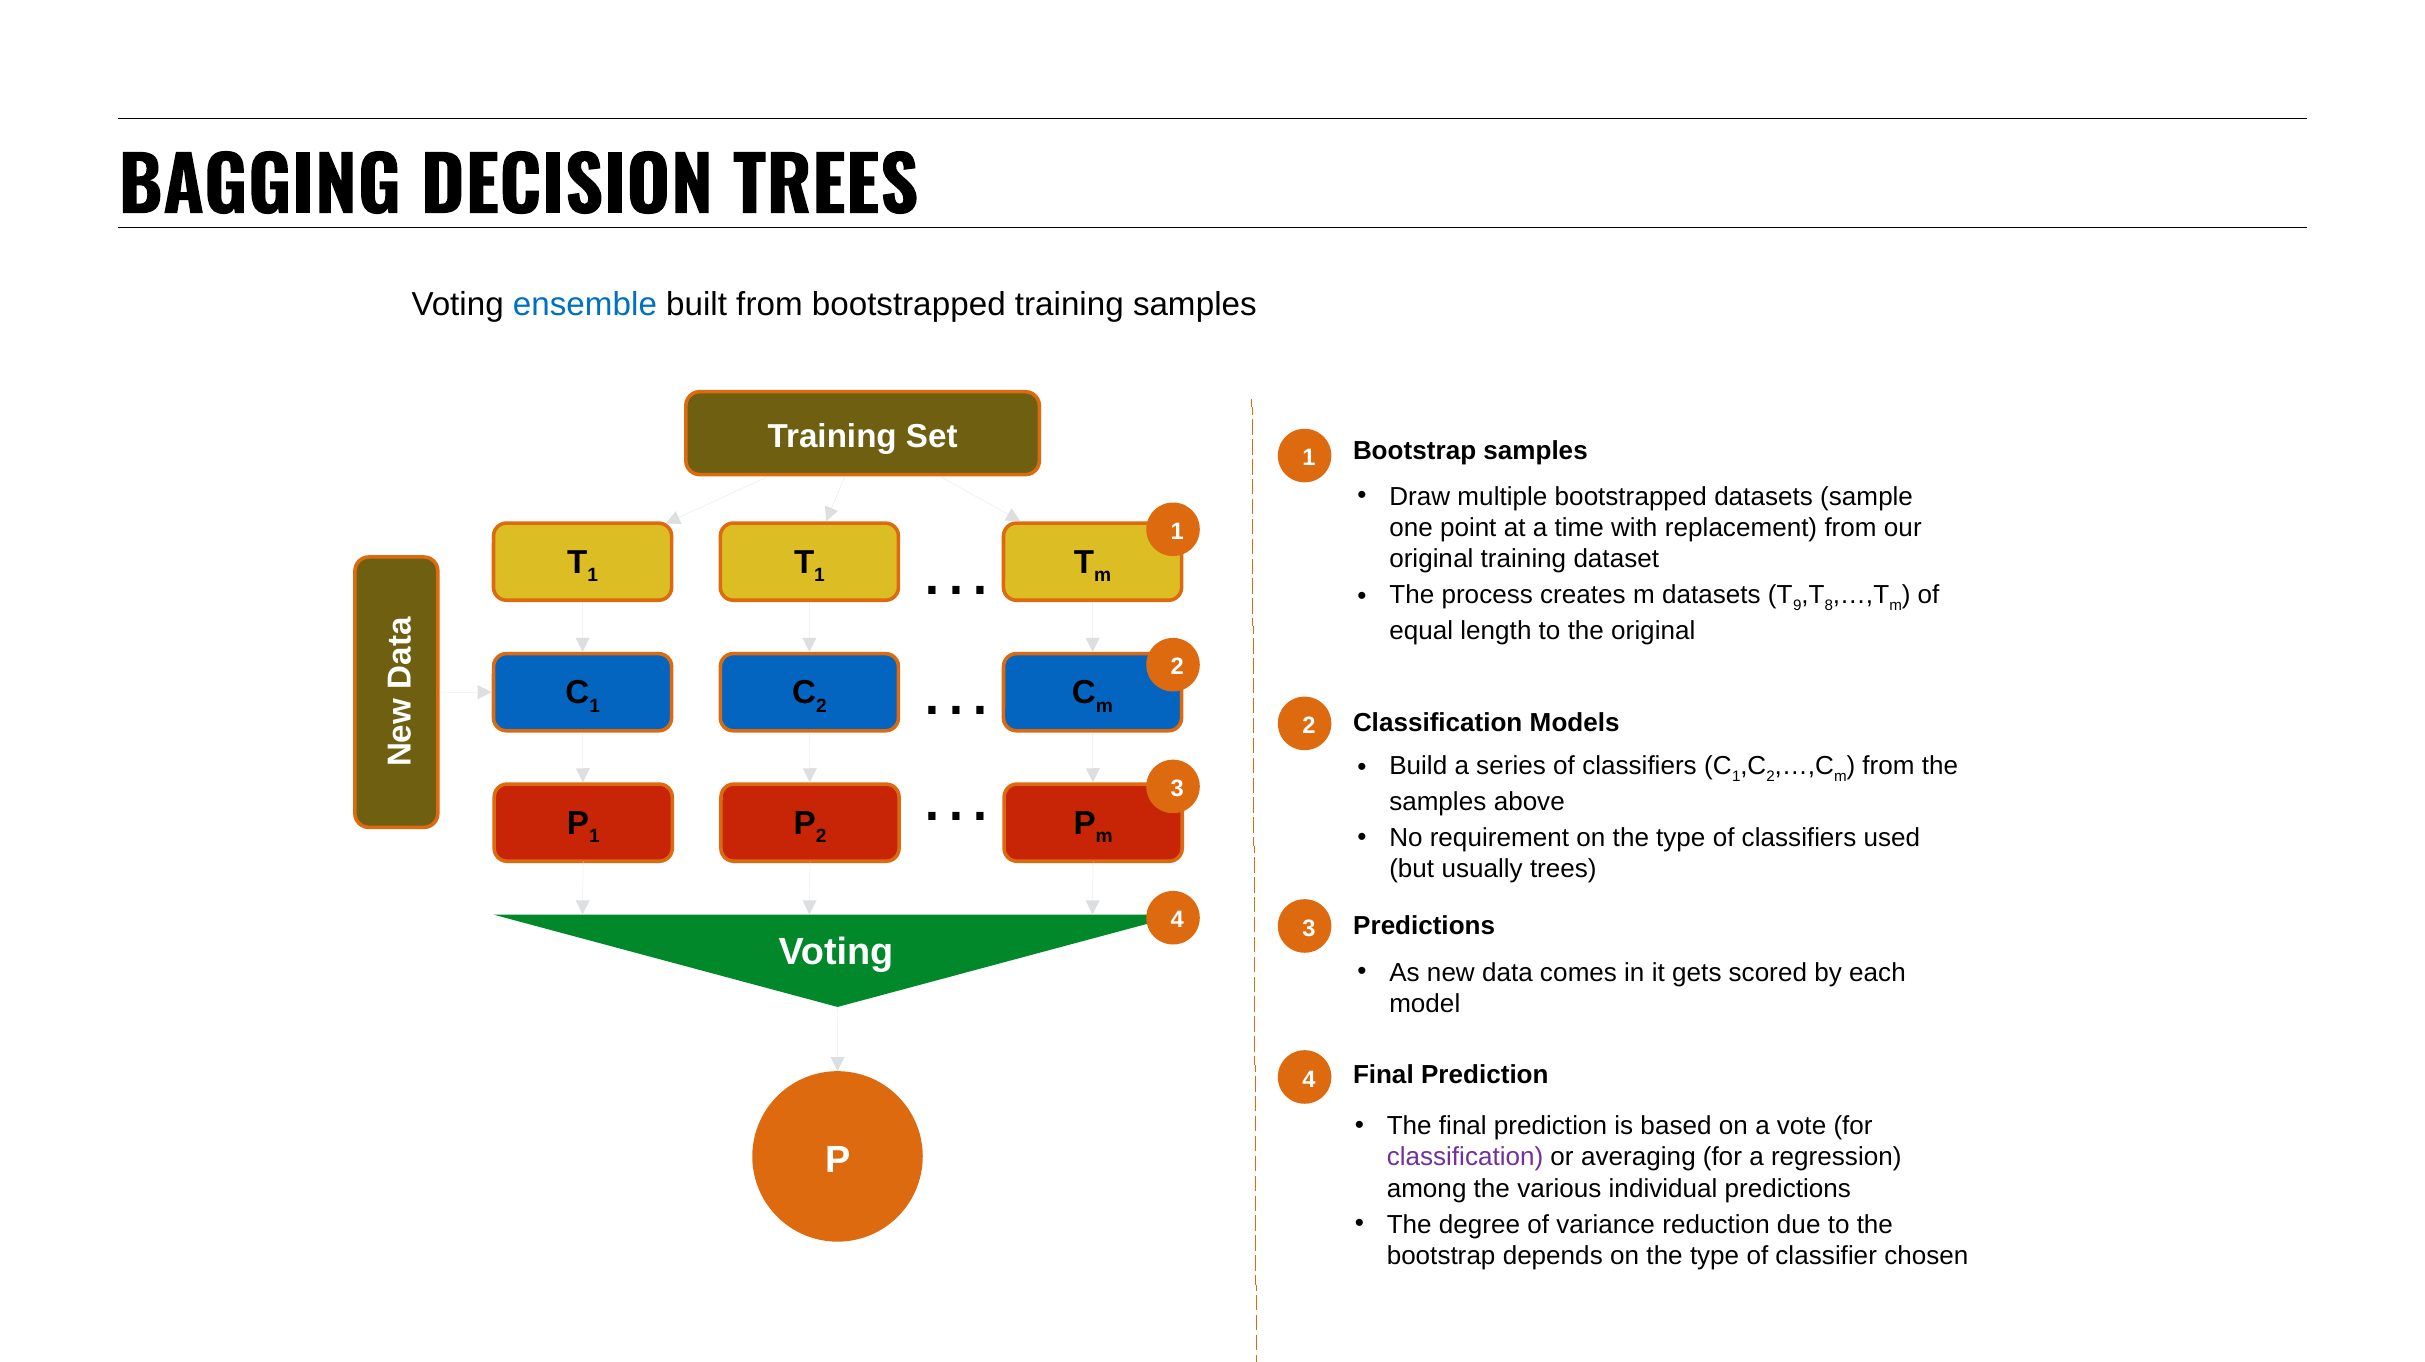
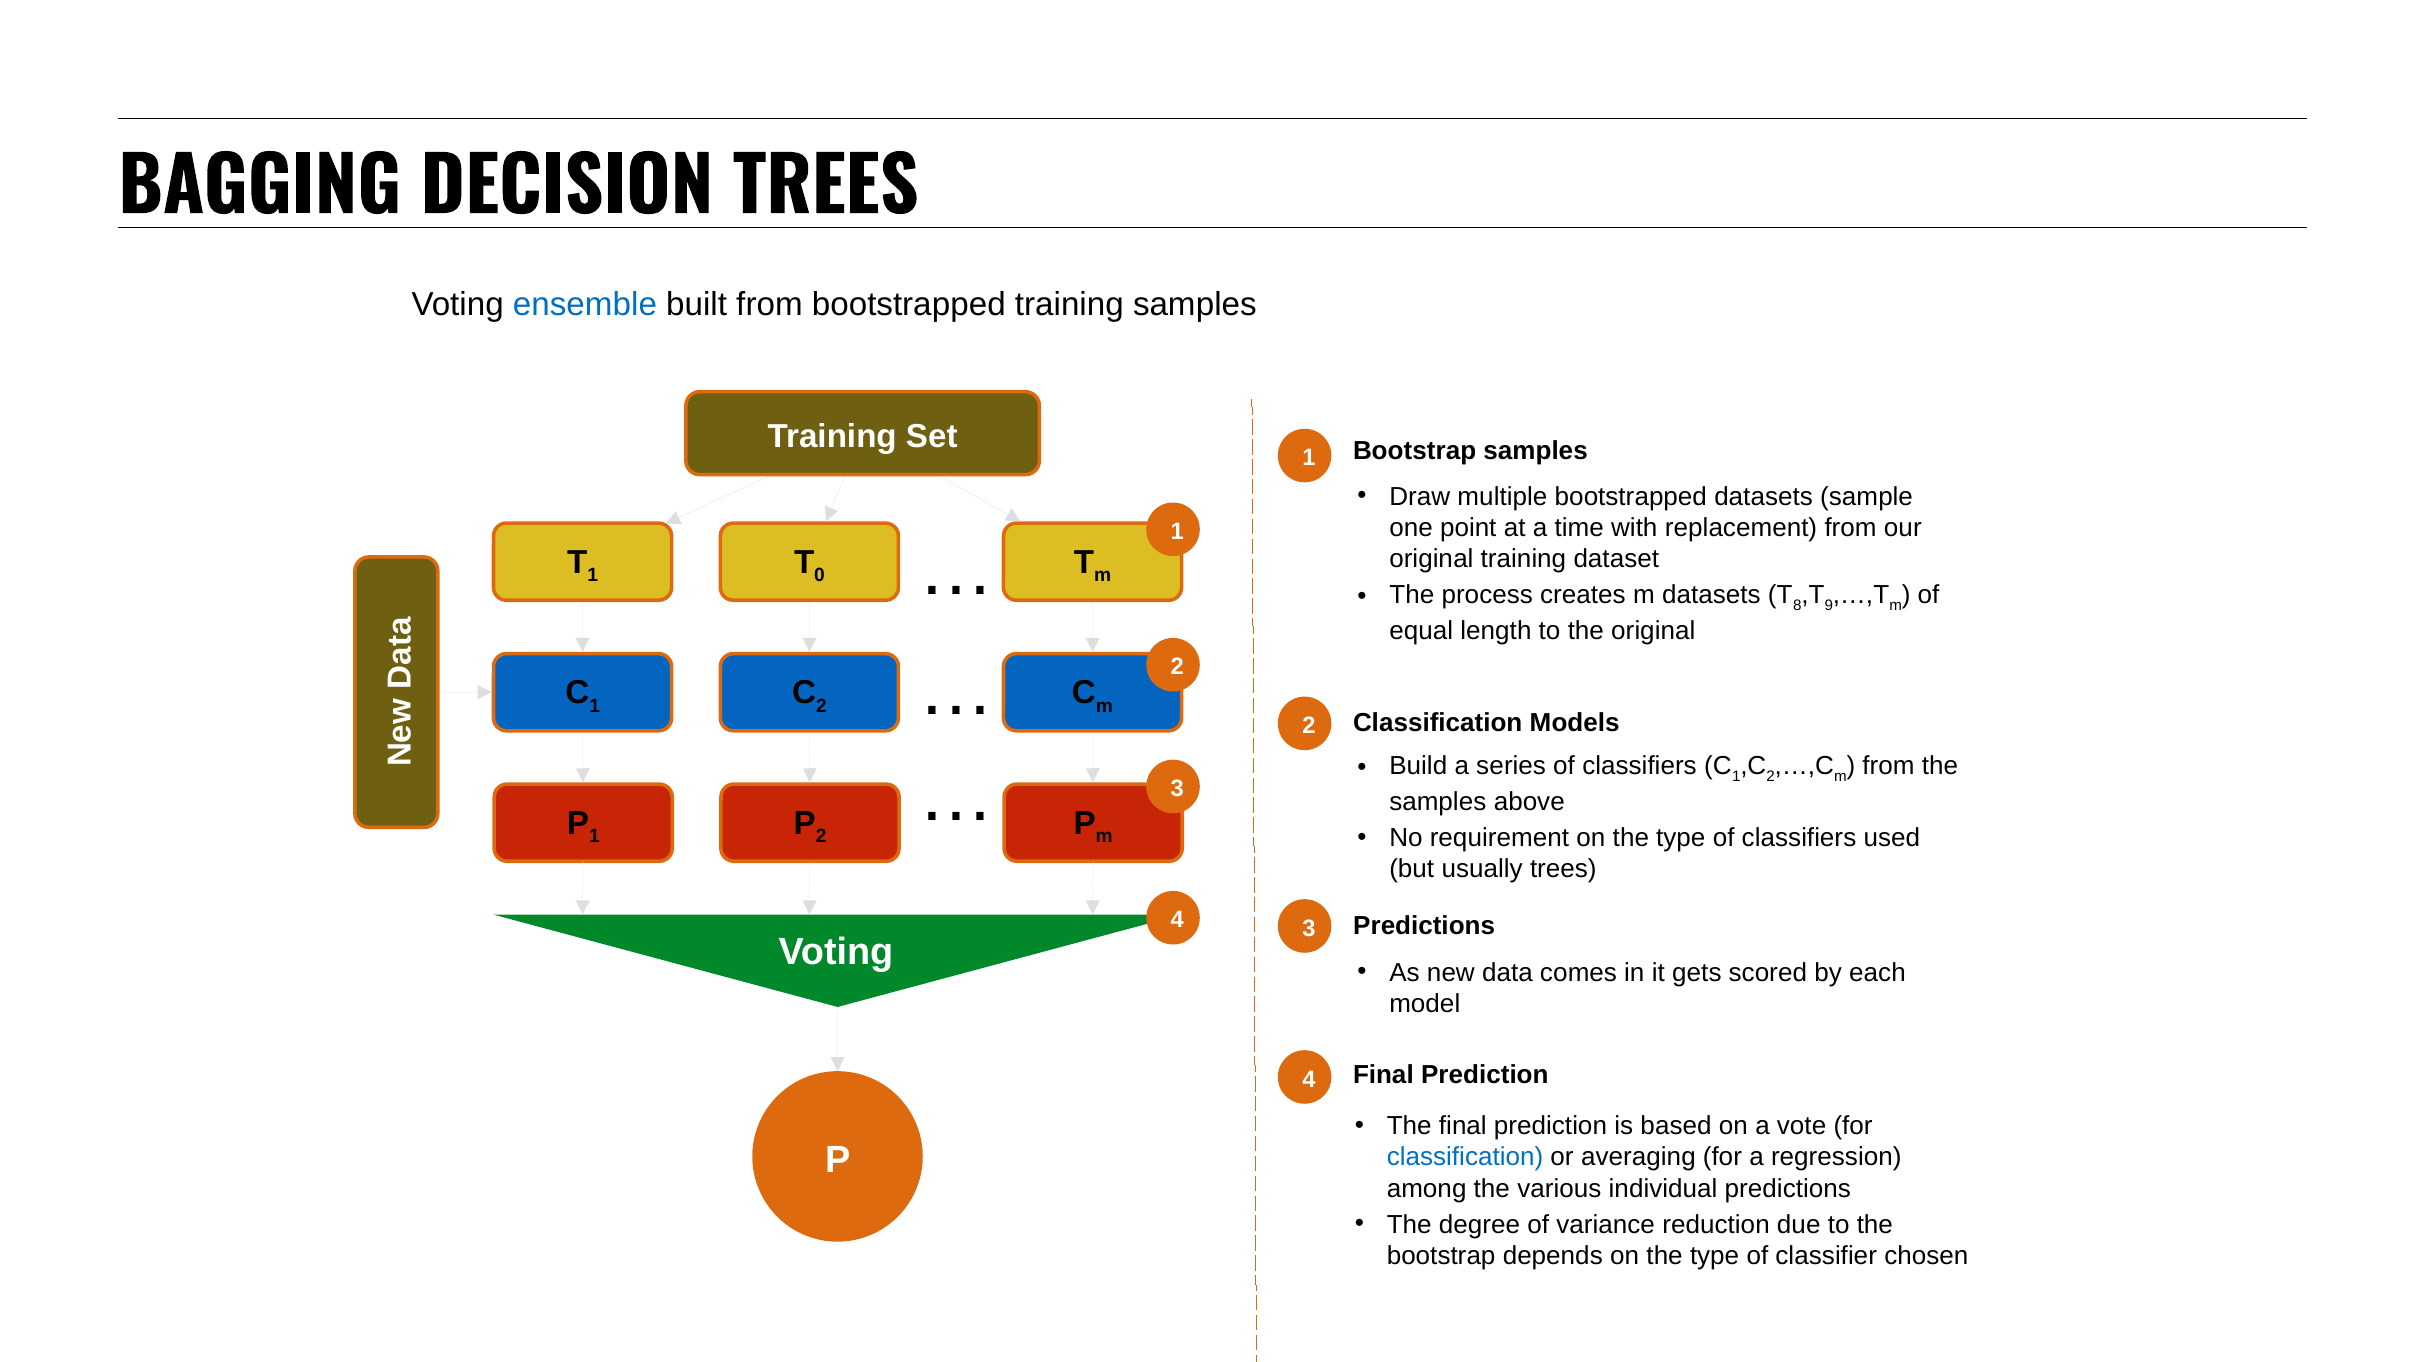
1: 1 -> 0 (820, 575)
9: 9 -> 8 (1797, 605)
8: 8 -> 9 (1829, 605)
classification colour: purple -> blue (1465, 1157)
